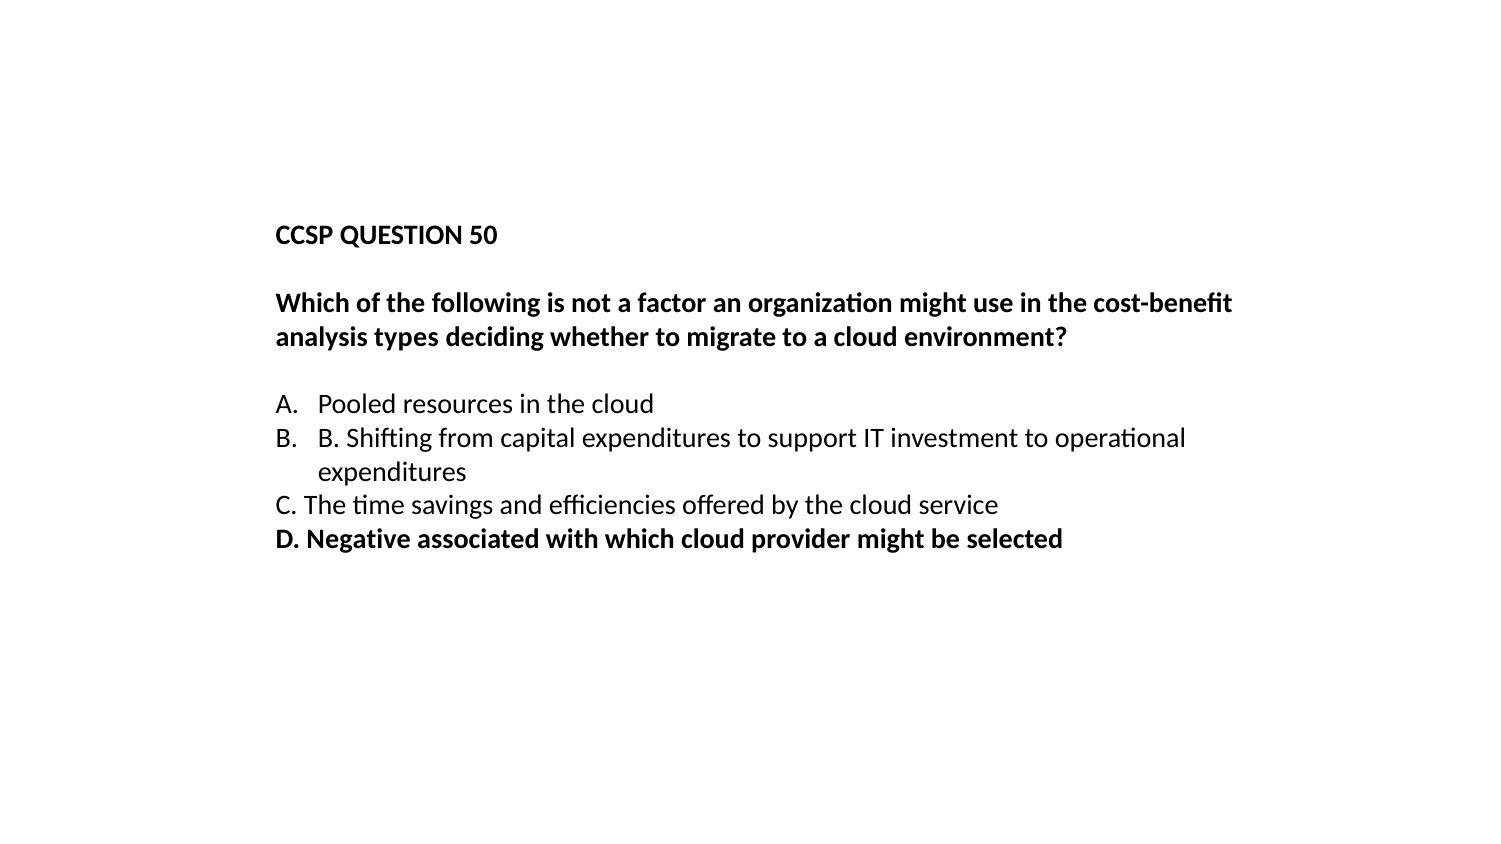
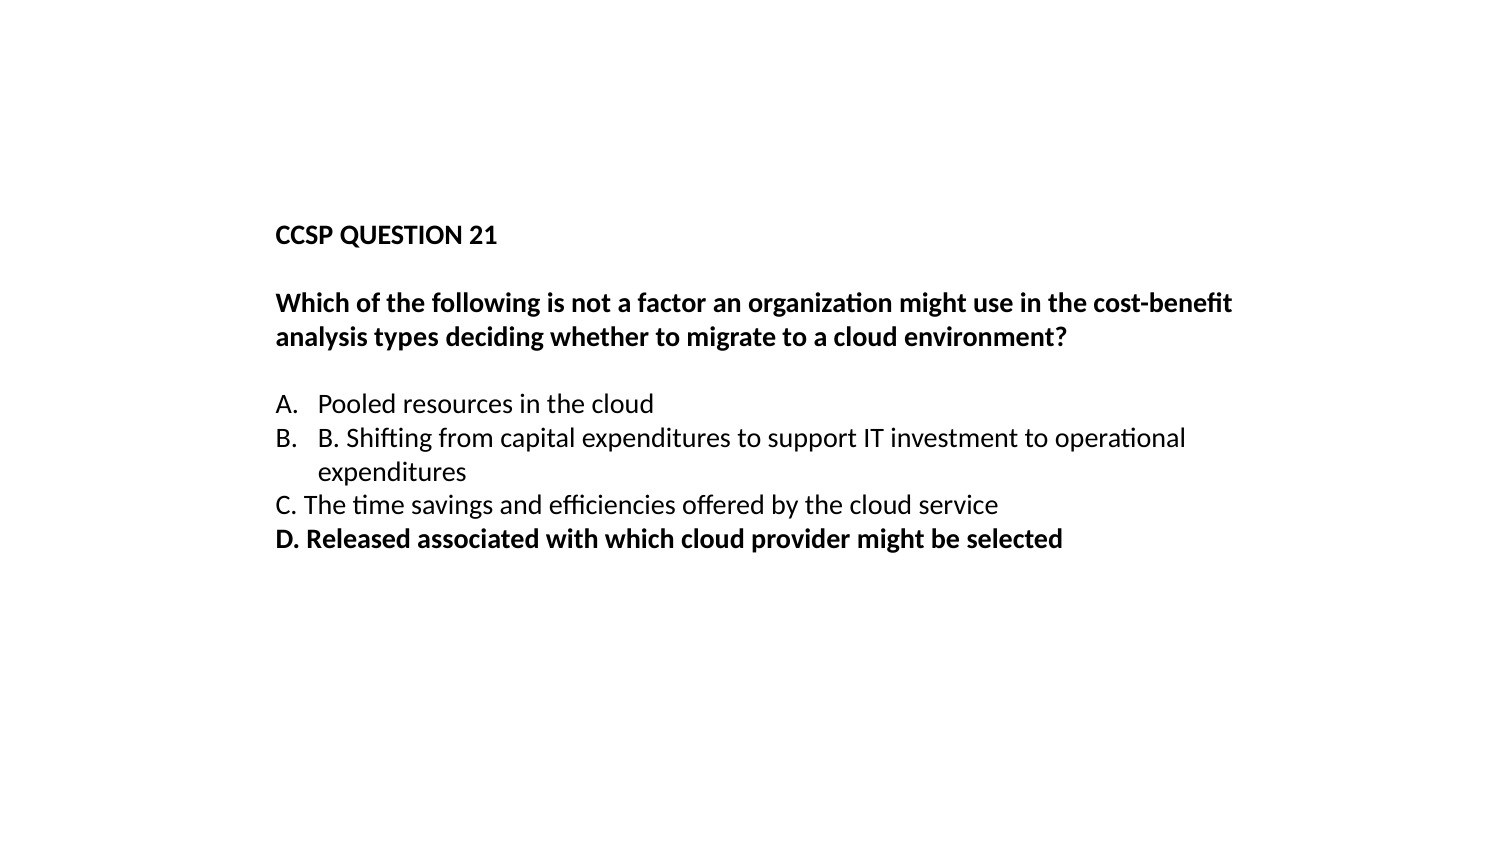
50: 50 -> 21 (483, 236)
Negative: Negative -> Released (359, 540)
